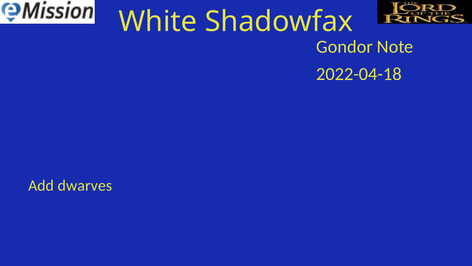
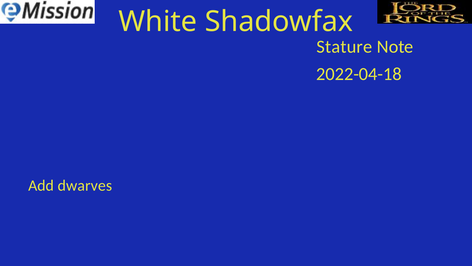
Gondor: Gondor -> Stature (344, 47)
